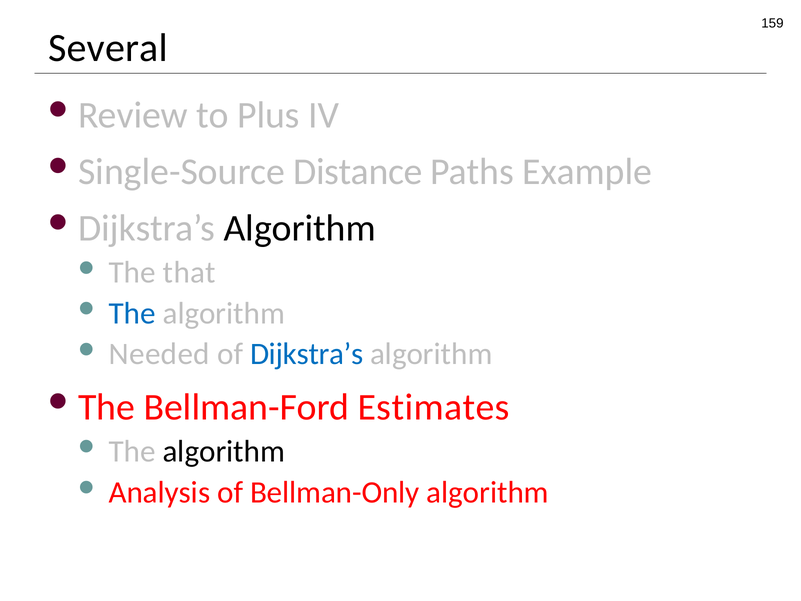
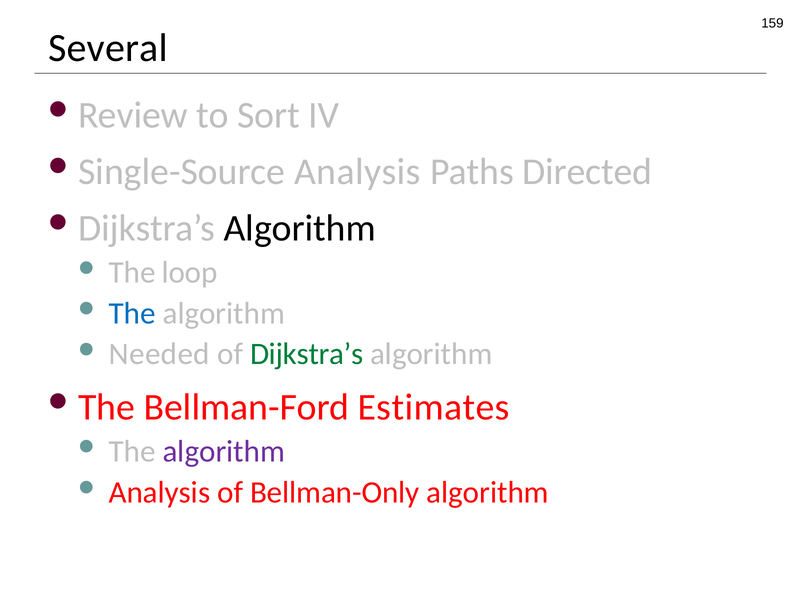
Plus: Plus -> Sort (268, 115)
Distance: Distance -> Analysis (357, 172)
Example: Example -> Directed (587, 172)
that: that -> loop (190, 273)
Dijkstra’s colour: blue -> green (307, 354)
algorithm colour: black -> purple (224, 451)
